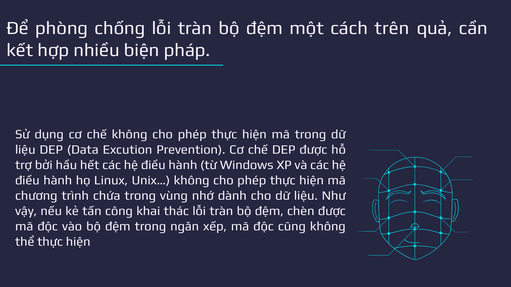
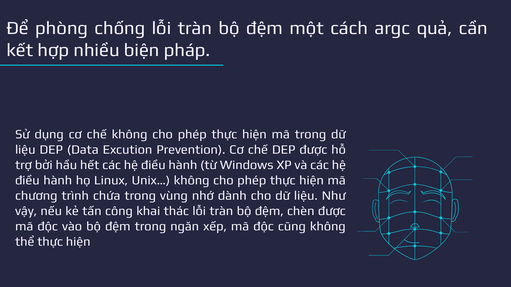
trên: trên -> argc (392, 28)
